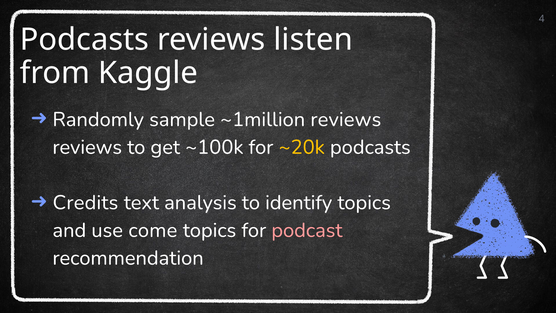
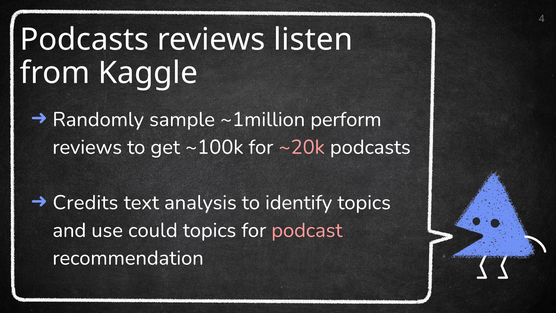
~1million reviews: reviews -> perform (346, 119)
~20k colour: yellow -> pink (302, 147)
come: come -> could (153, 230)
